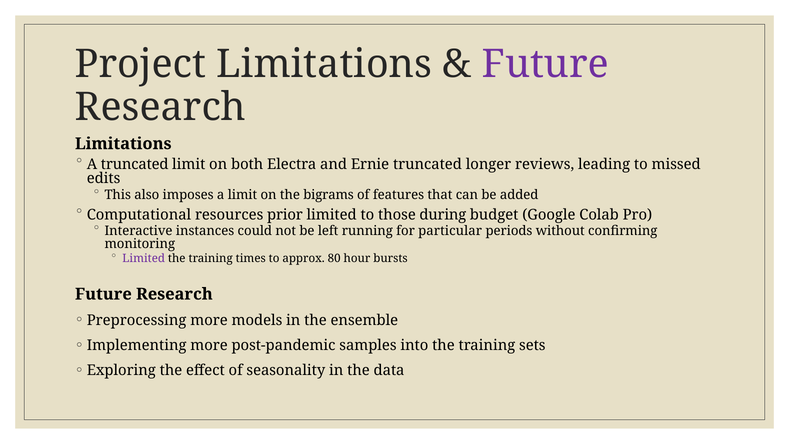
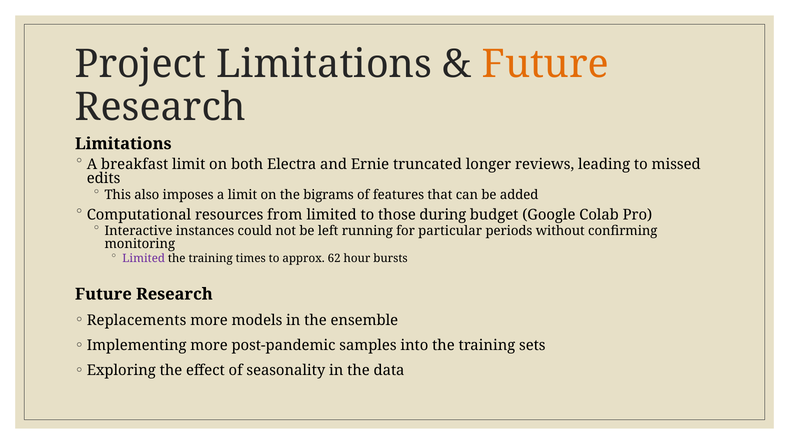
Future colour: purple -> orange (545, 64)
A truncated: truncated -> breakfast (135, 164)
prior: prior -> from (285, 215)
80: 80 -> 62 (334, 258)
Preprocessing: Preprocessing -> Replacements (137, 320)
